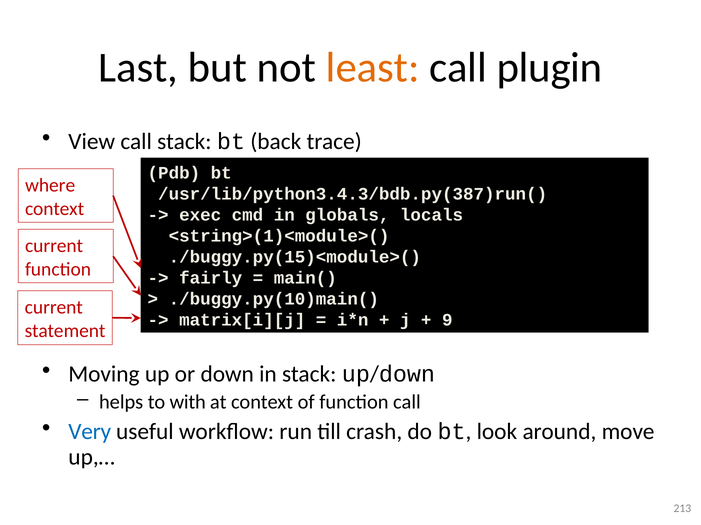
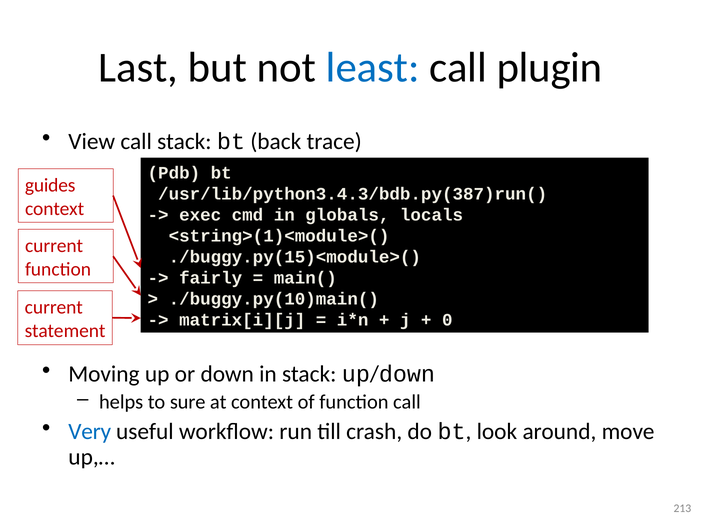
least colour: orange -> blue (373, 68)
where: where -> guides (50, 186)
9: 9 -> 0 (447, 320)
with: with -> sure (188, 403)
